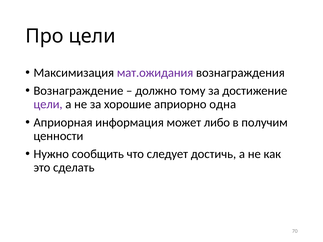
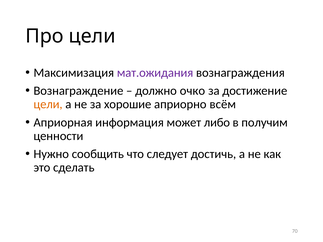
тому: тому -> очко (192, 91)
цели colour: purple -> orange (48, 104)
одна: одна -> всём (223, 104)
